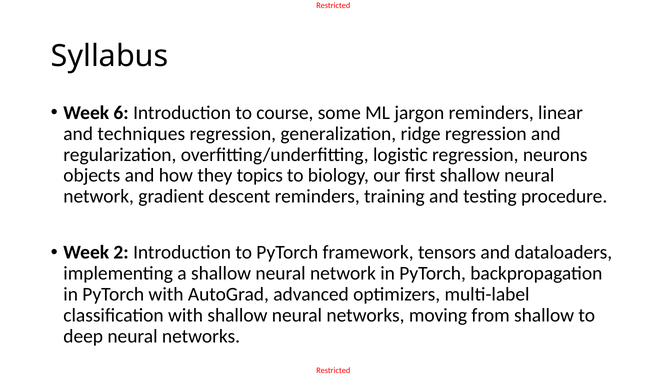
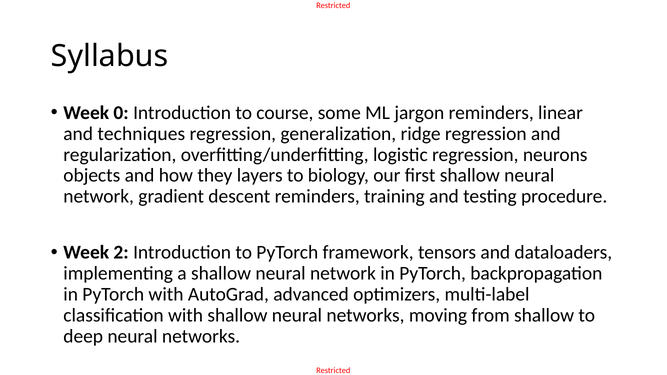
6: 6 -> 0 (121, 113)
topics: topics -> layers (260, 176)
